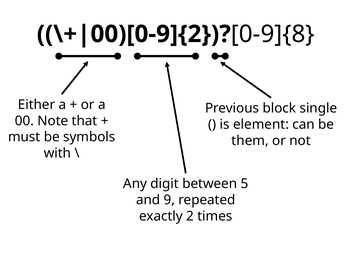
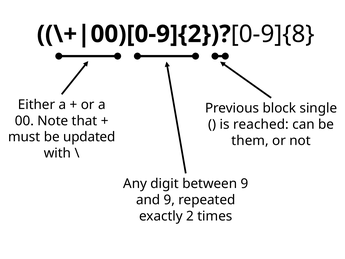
element: element -> reached (261, 124)
symbols: symbols -> updated (89, 137)
between 5: 5 -> 9 (244, 184)
